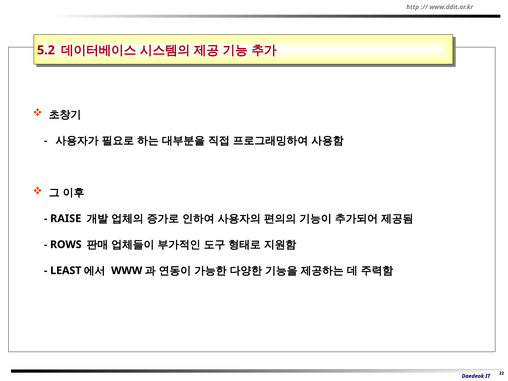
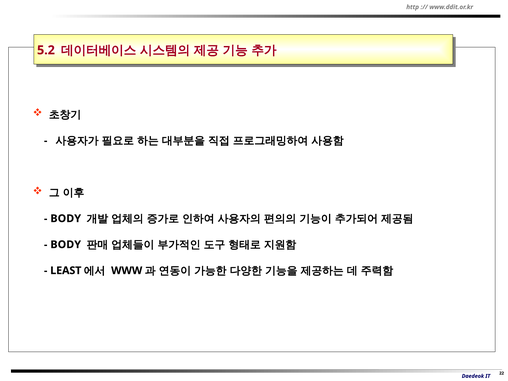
RAISE: RAISE -> BODY (66, 219)
ROWS: ROWS -> BODY (66, 245)
